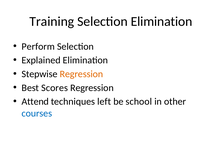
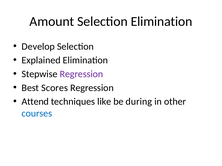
Training: Training -> Amount (52, 21)
Perform: Perform -> Develop (38, 47)
Regression colour: orange -> purple (81, 74)
left: left -> like (104, 102)
school: school -> during (139, 102)
